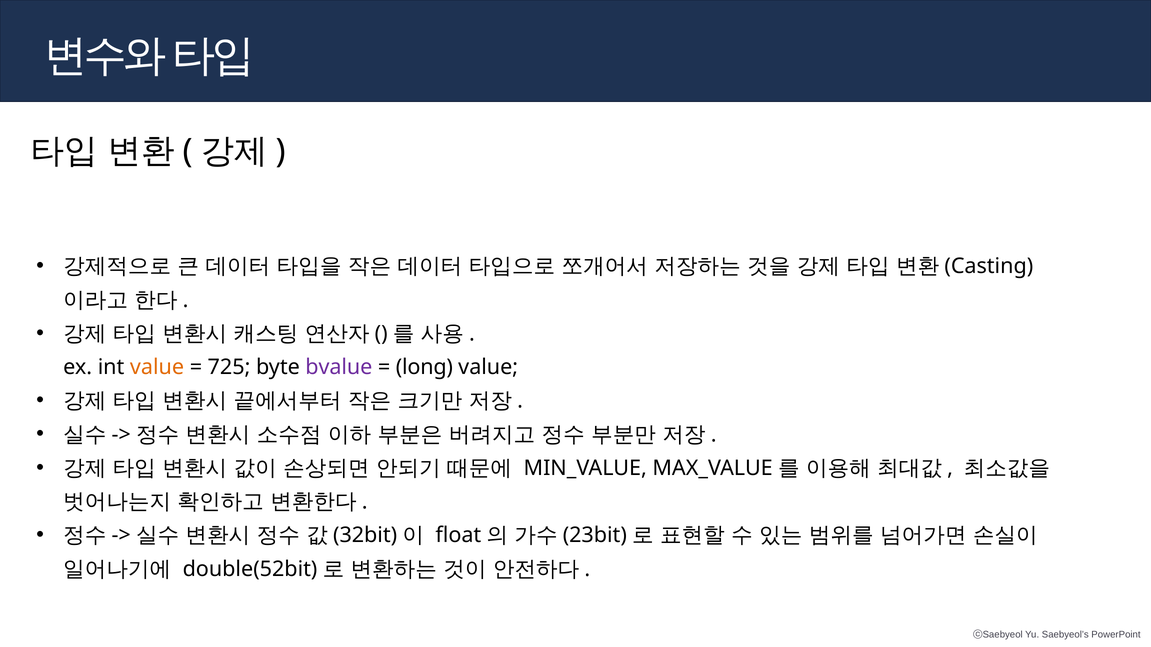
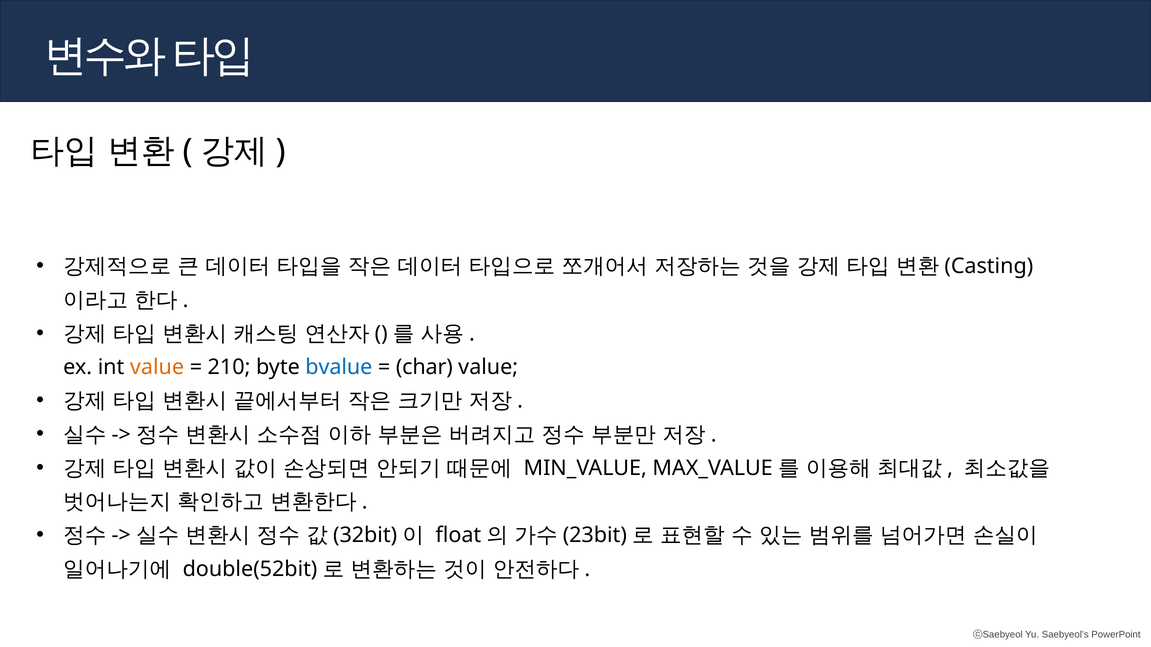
725: 725 -> 210 (229, 367)
bvalue colour: purple -> blue (339, 367)
long: long -> char (424, 367)
